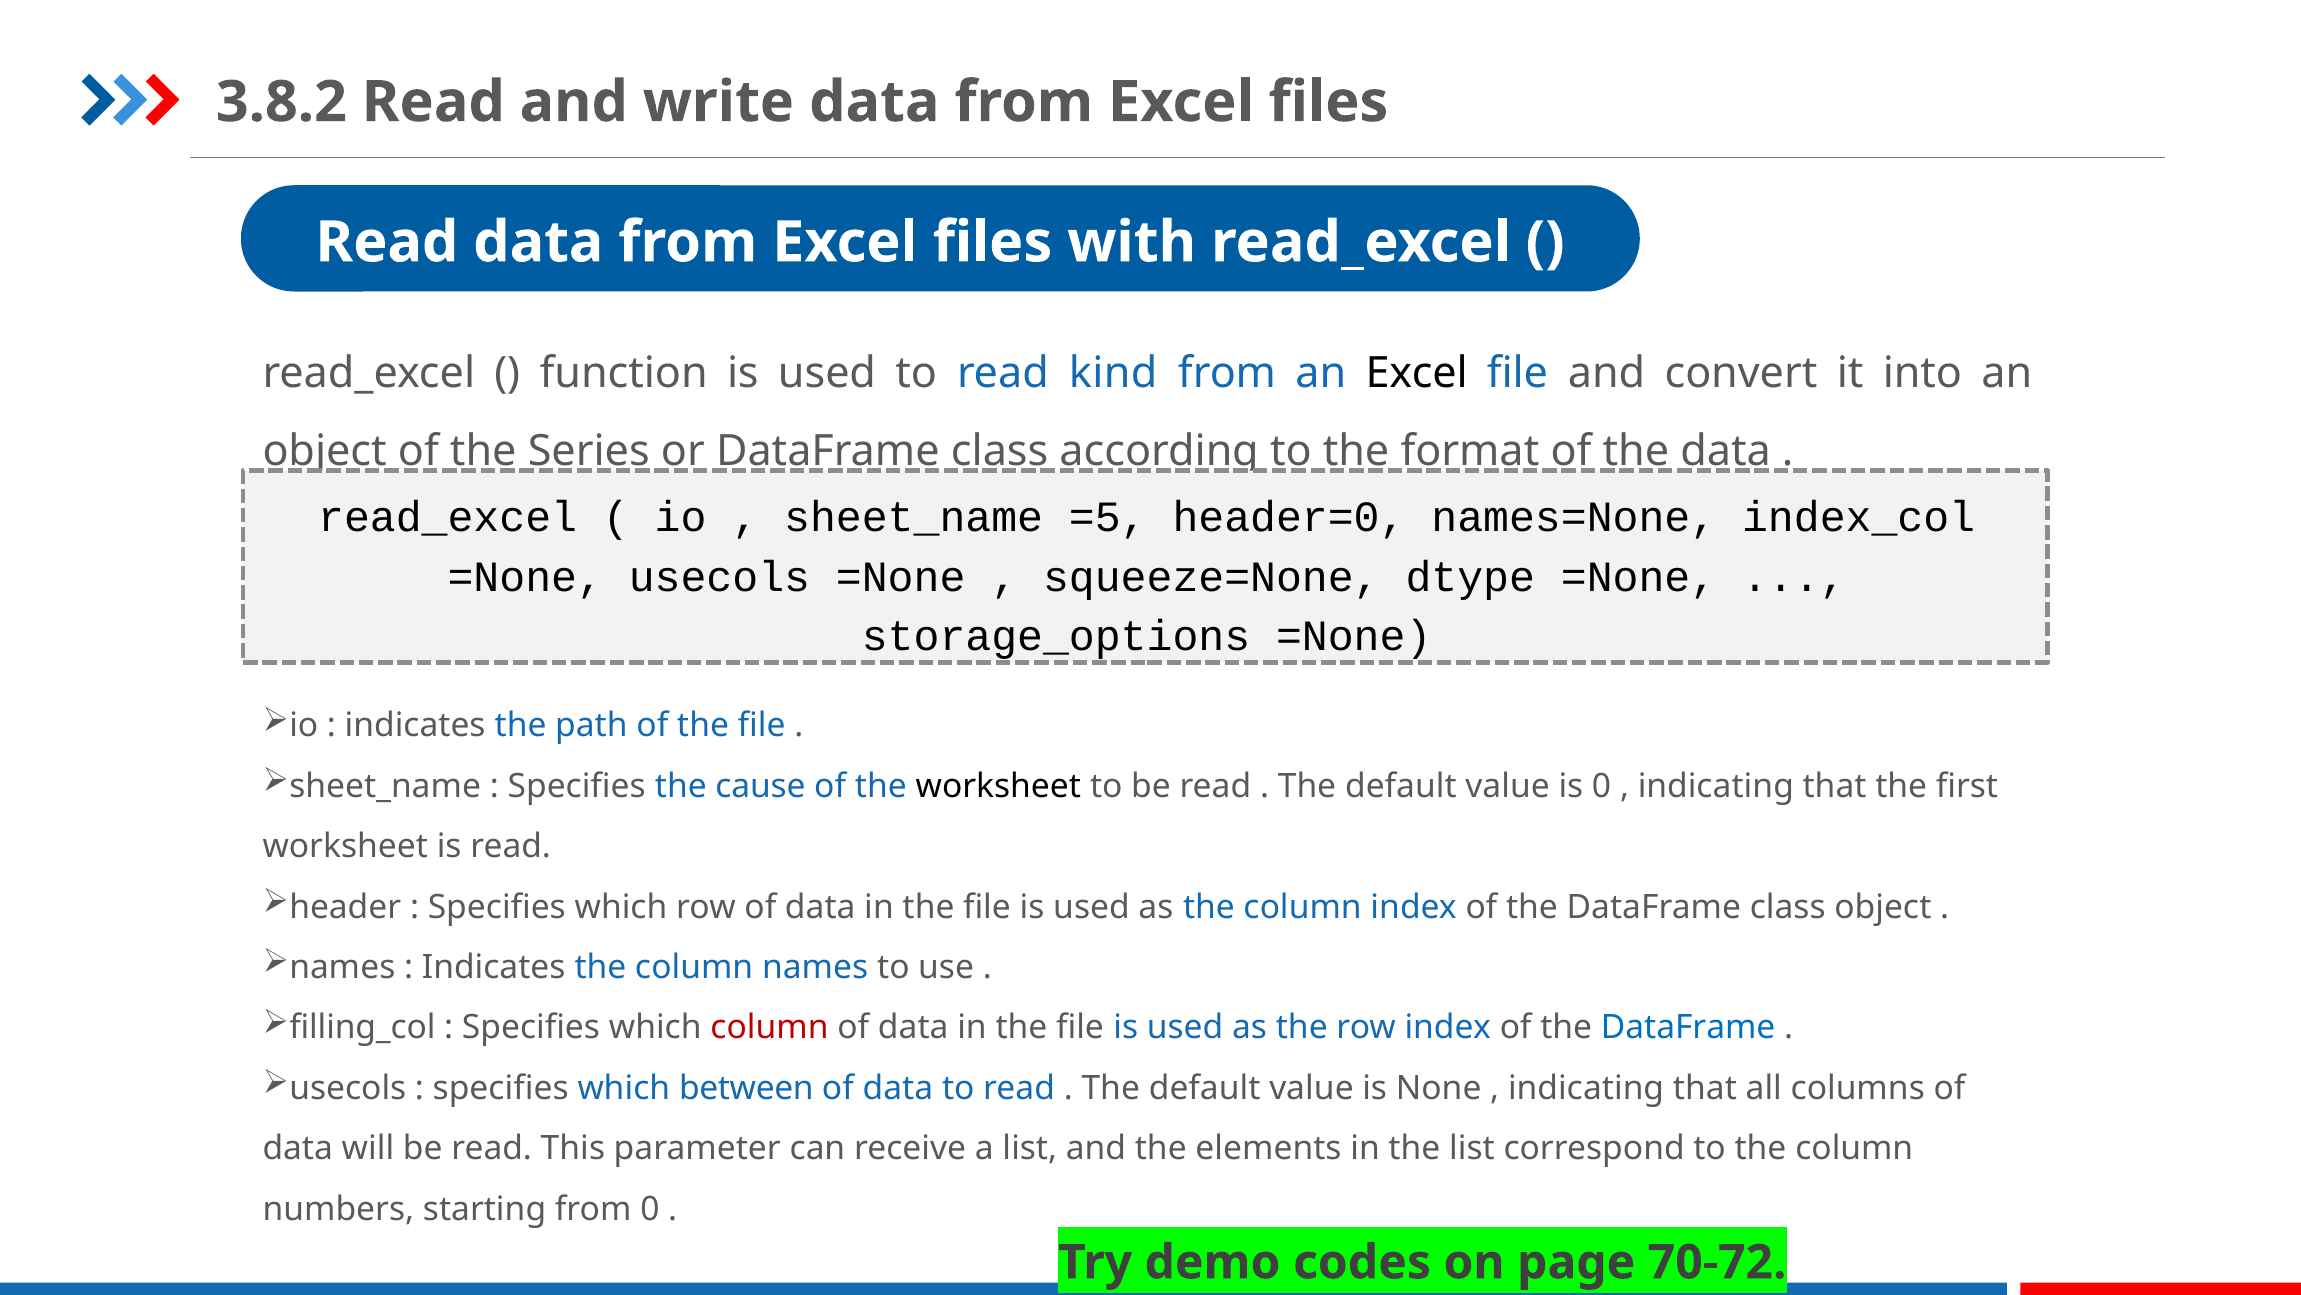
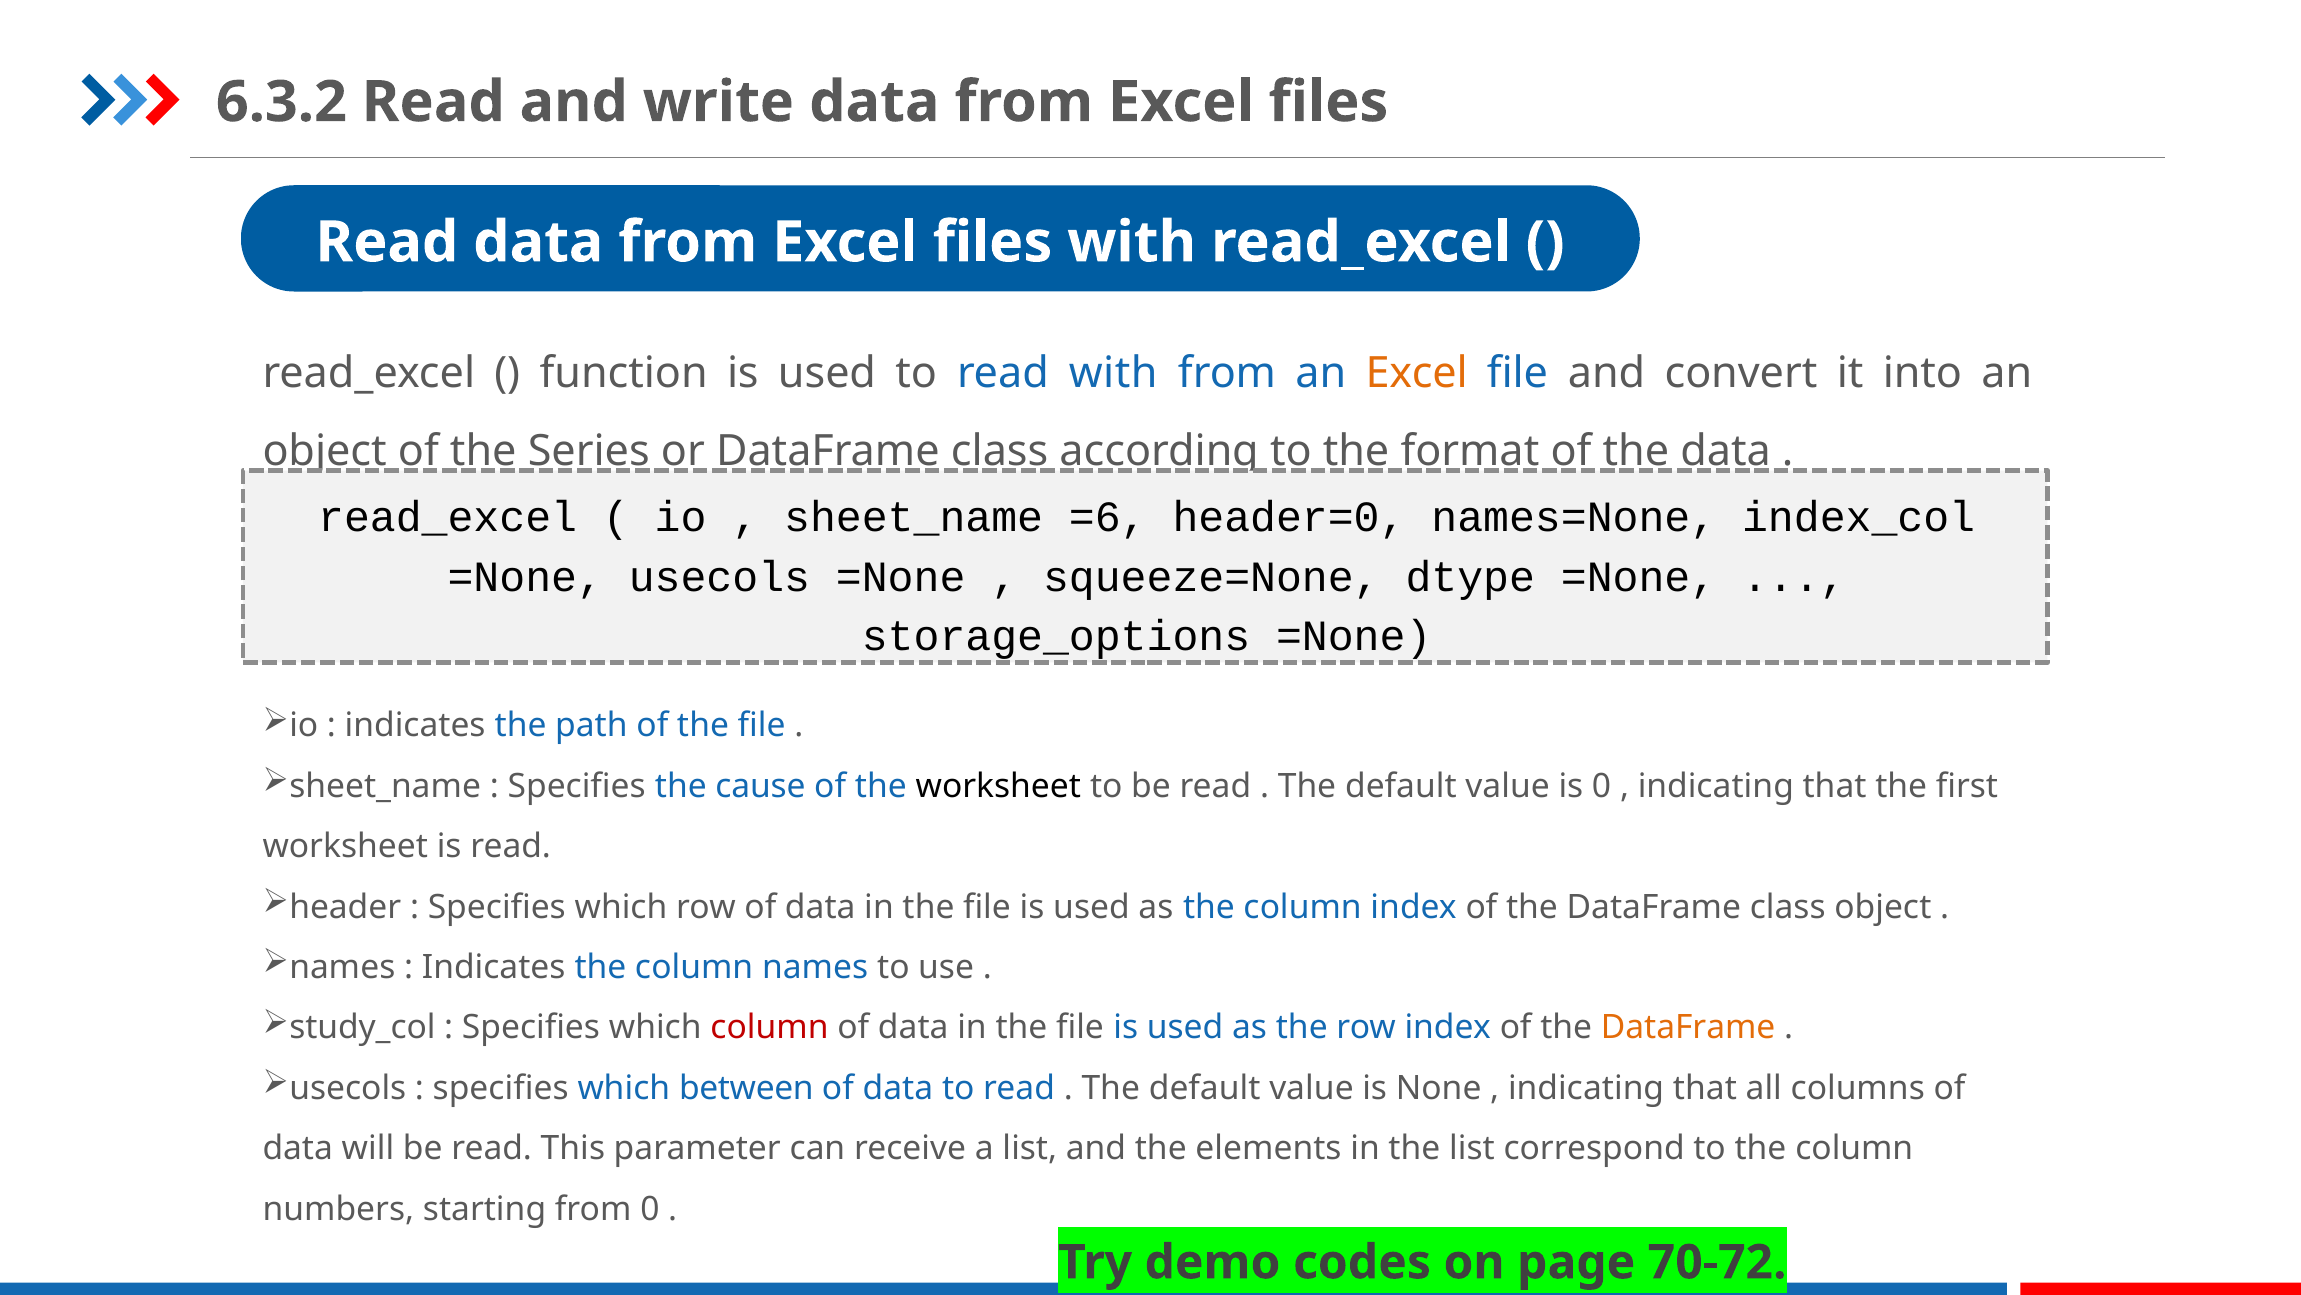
3.8.2: 3.8.2 -> 6.3.2 (281, 102)
read kind: kind -> with (1113, 374)
Excel colour: black -> orange (1417, 374)
=5: =5 -> =6 (1108, 517)
filling_col: filling_col -> study_col (362, 1028)
DataFrame colour: blue -> orange (1688, 1028)
